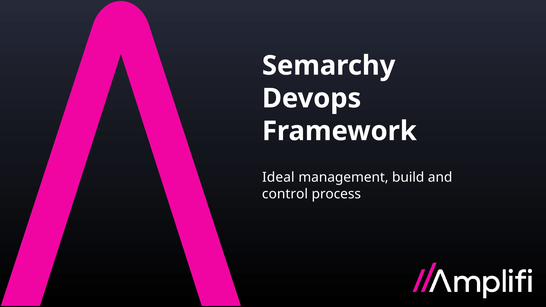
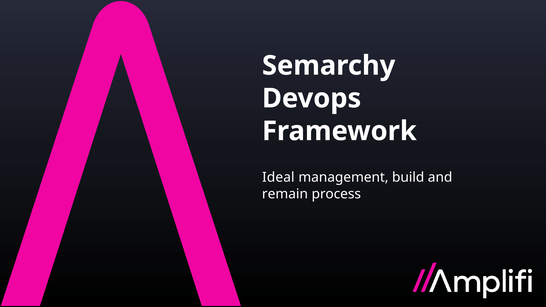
control: control -> remain (285, 194)
